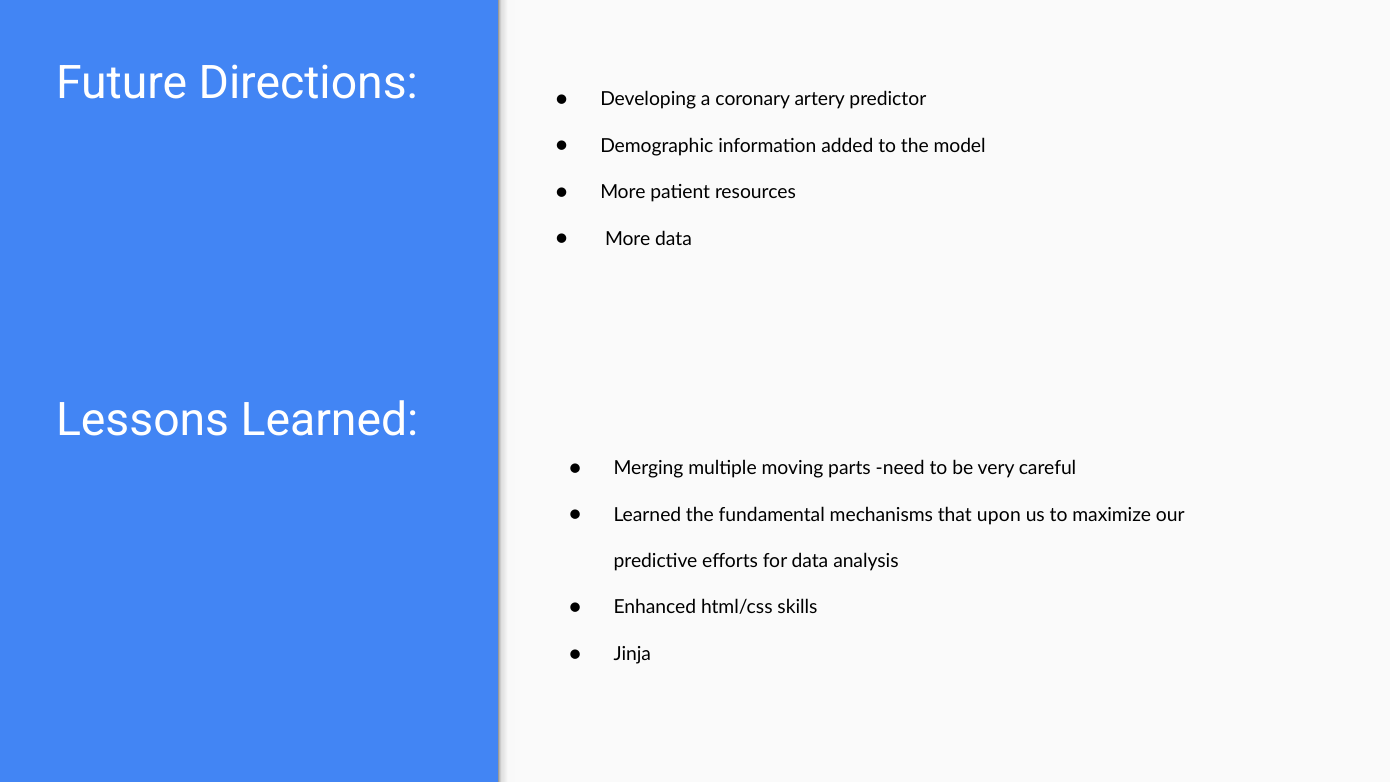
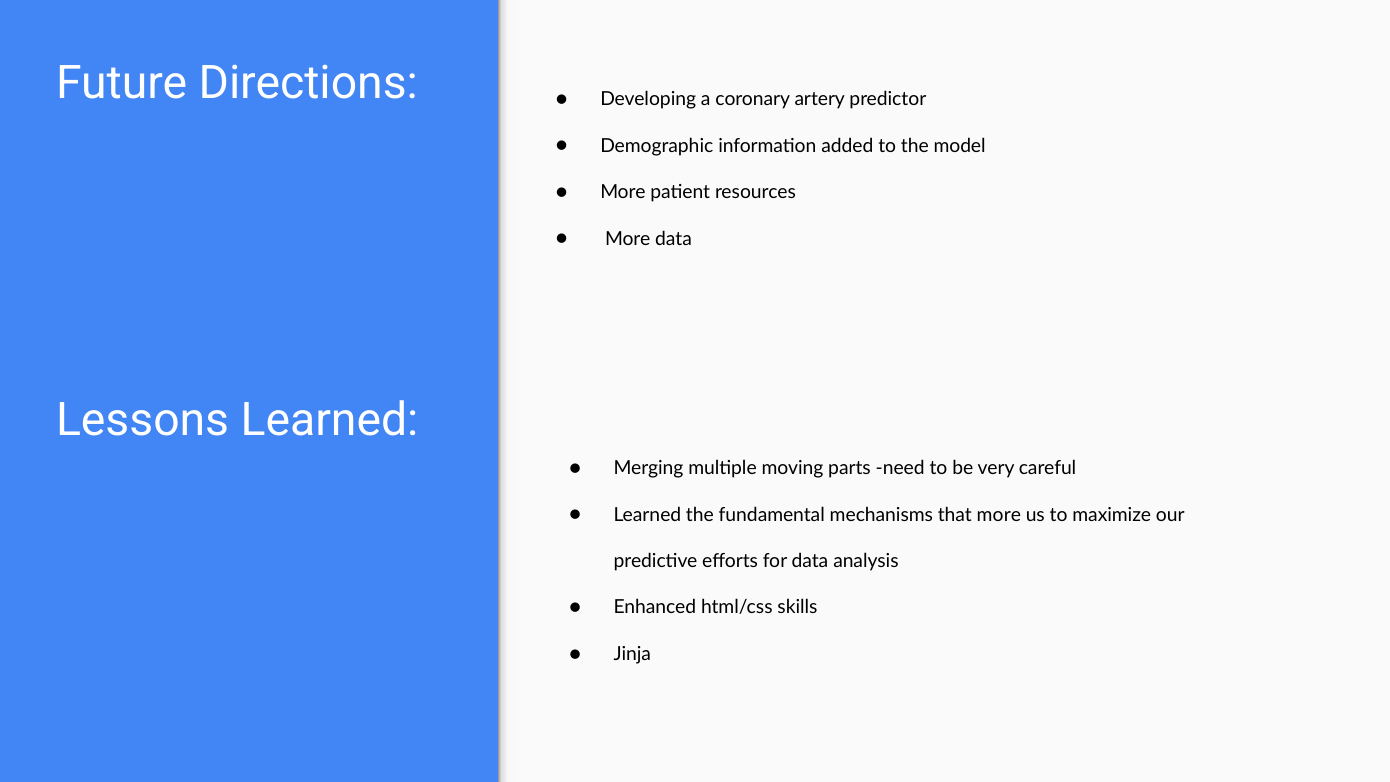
that upon: upon -> more (999, 515)
